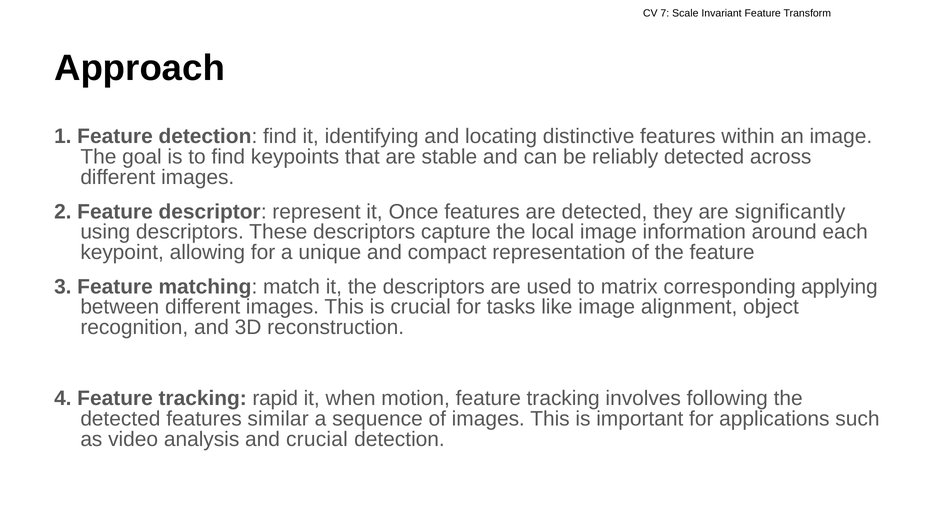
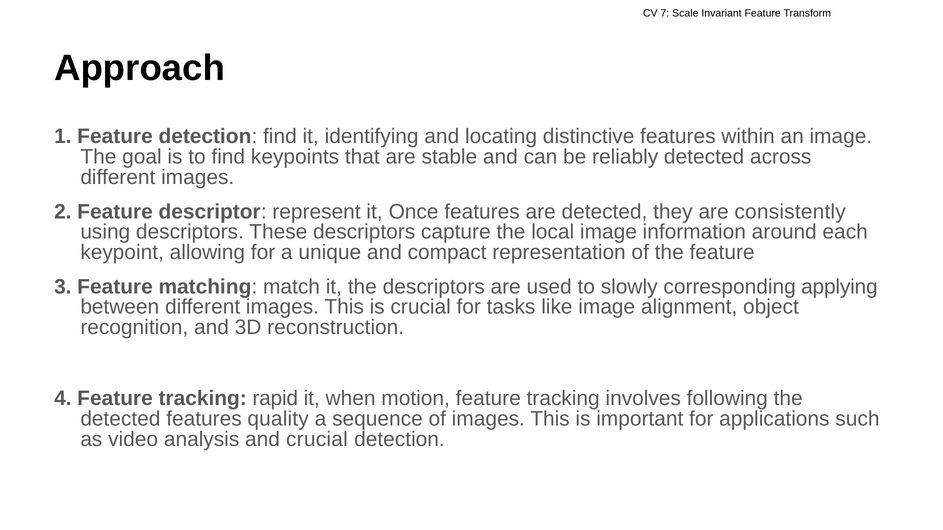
significantly: significantly -> consistently (790, 212)
matrix: matrix -> slowly (629, 287)
similar: similar -> quality (278, 419)
